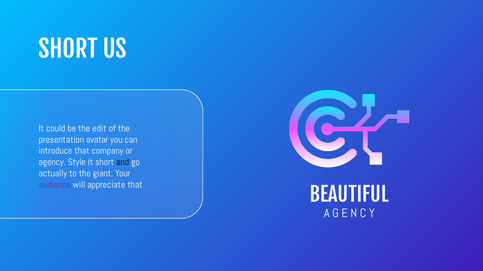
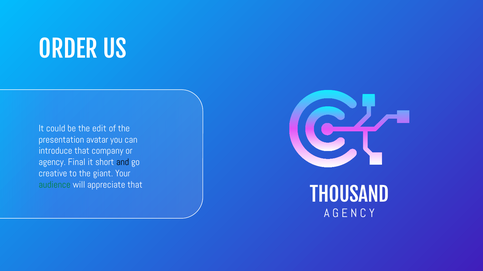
SHORT: SHORT -> ORDER (68, 50)
Style: Style -> Final (77, 163)
actually: actually -> creative (53, 174)
audience colour: purple -> green (55, 185)
BEAUTIFUL: BEAUTIFUL -> THOUSAND (349, 196)
